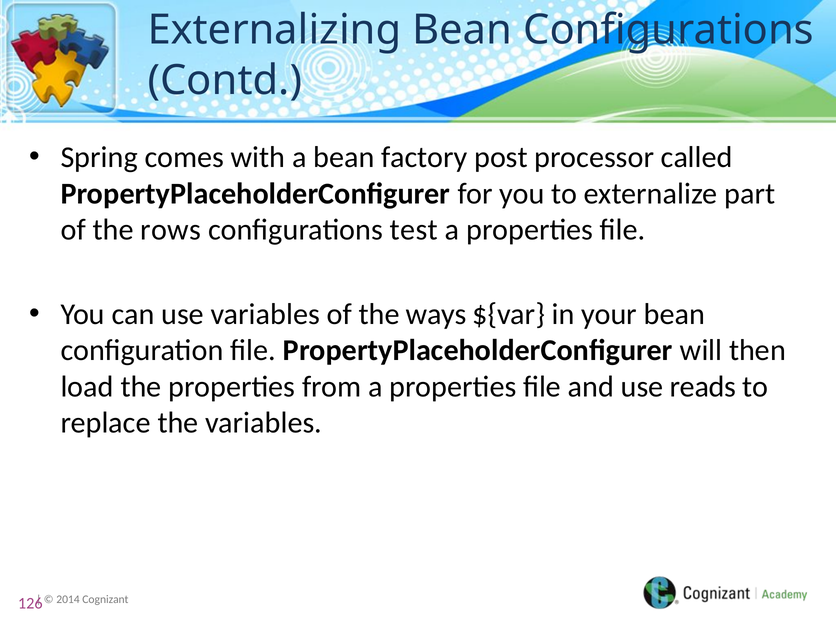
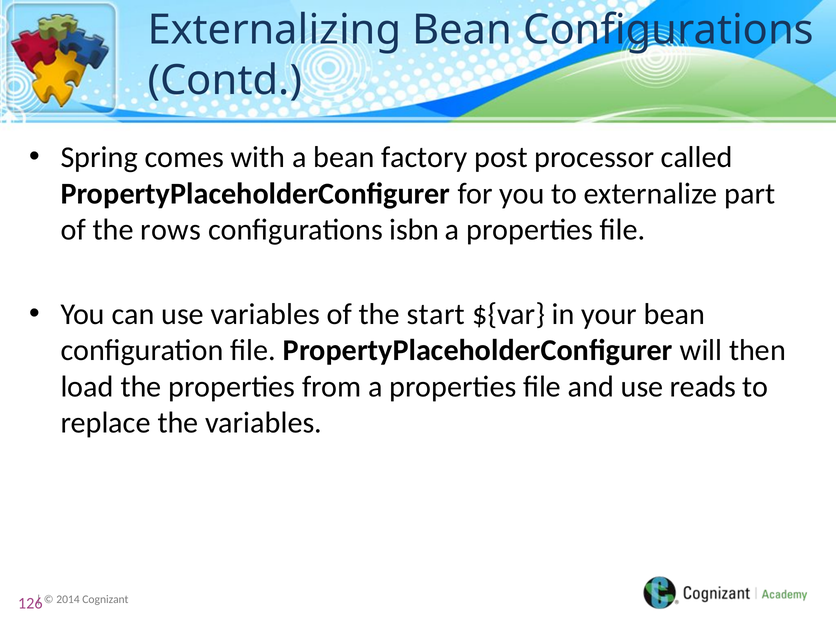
test: test -> isbn (414, 230)
ways: ways -> start (436, 314)
